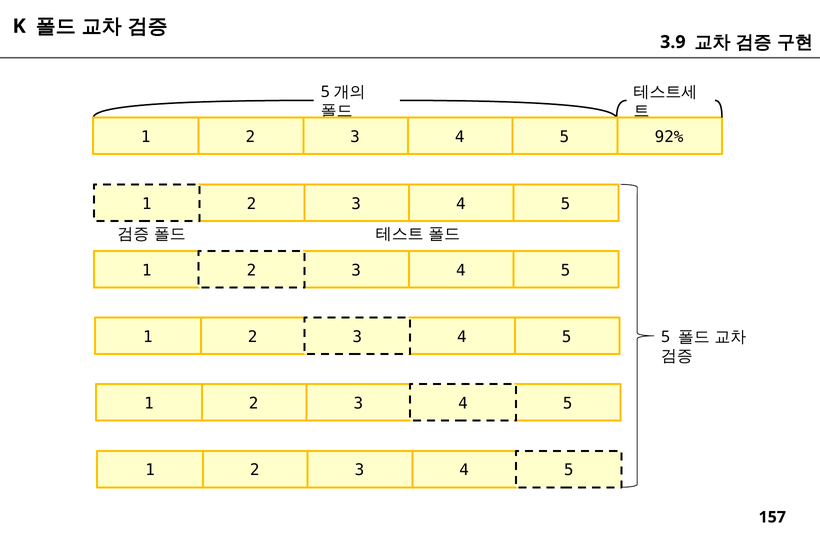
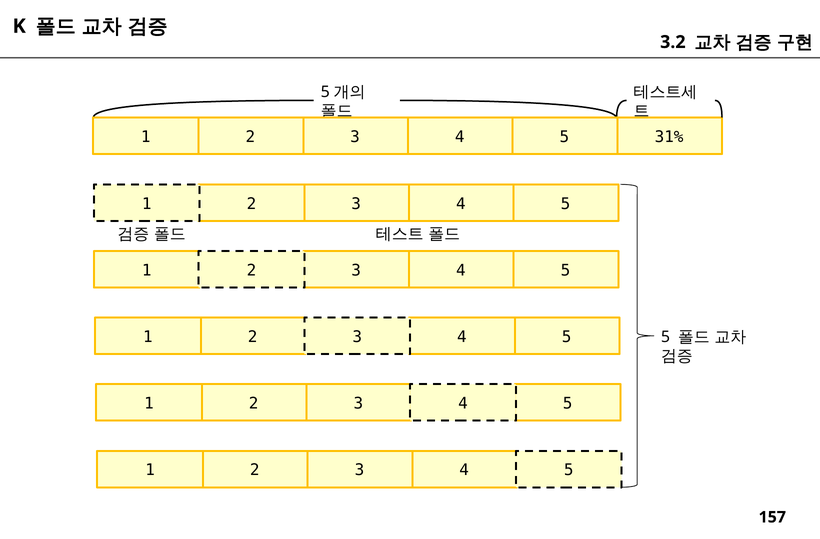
3.9: 3.9 -> 3.2 (673, 42)
92%: 92% -> 31% (669, 137)
